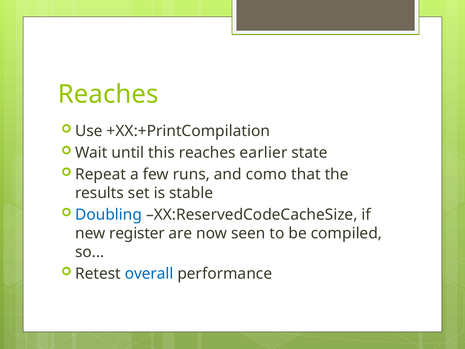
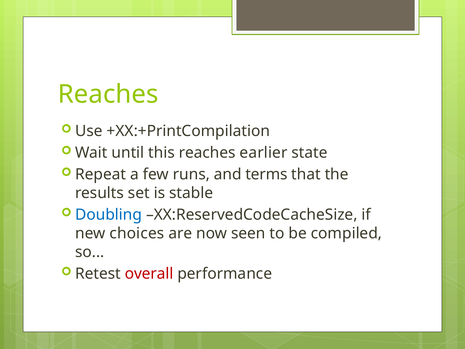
como: como -> terms (267, 174)
register: register -> choices (137, 233)
overall colour: blue -> red (149, 273)
